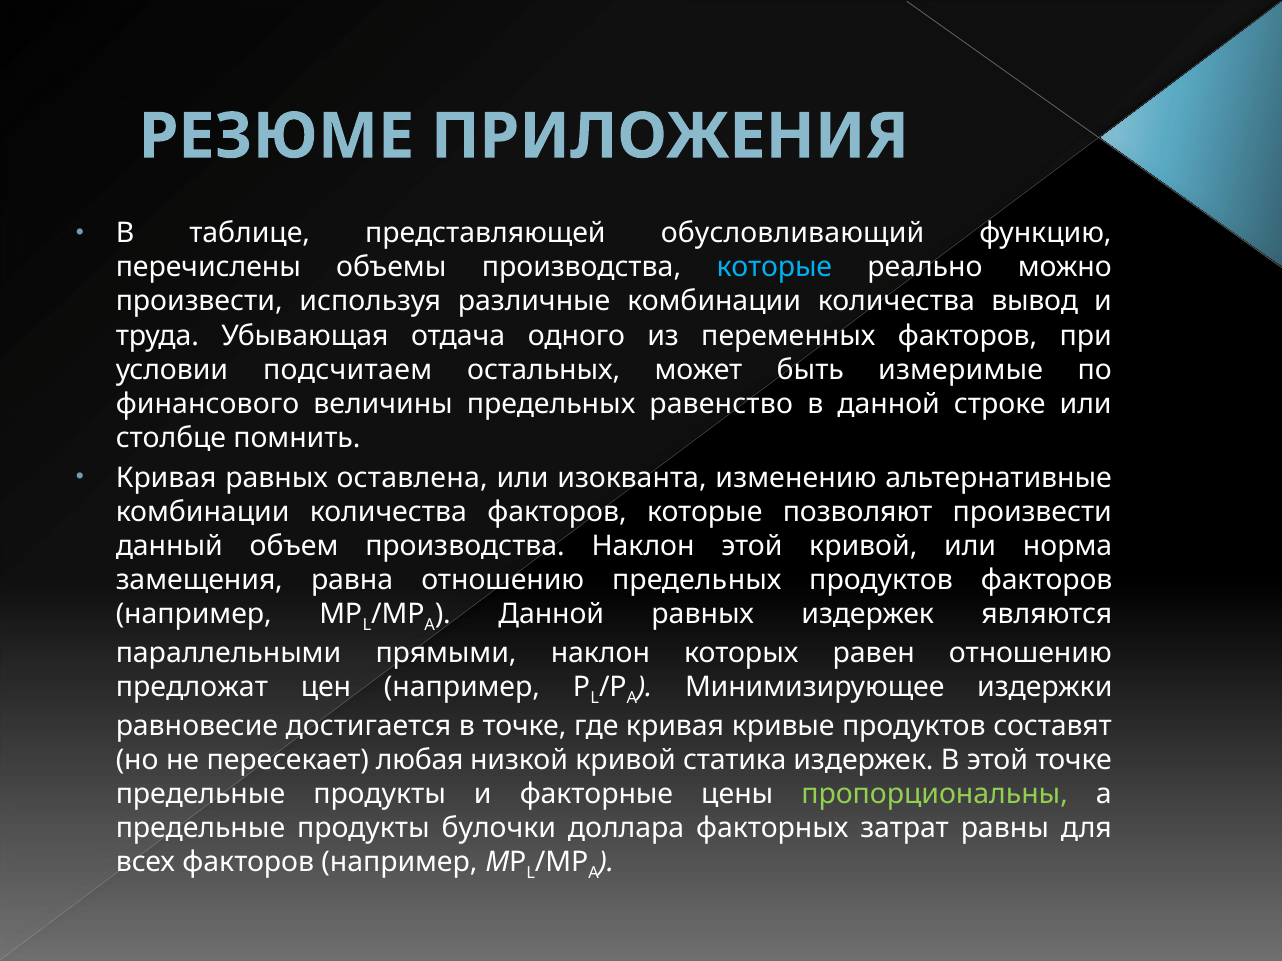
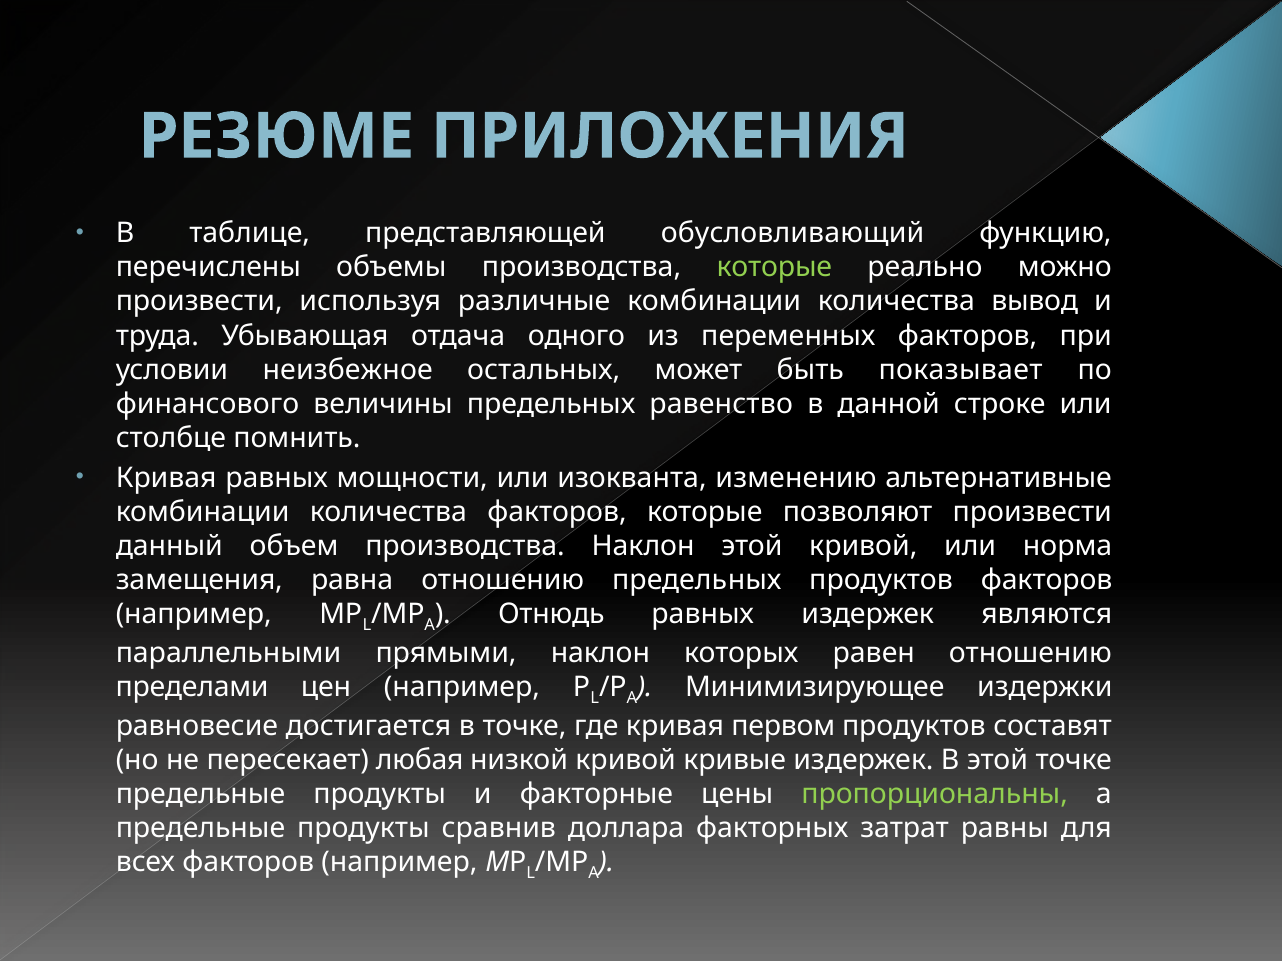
которые colour: light blue -> light green (774, 268)
подсчитаем: подсчитаем -> неизбежное (348, 370)
измеримые: измеримые -> показывает (961, 370)
оставлена: оставлена -> мощности (412, 478)
Данной: Данной -> Отнюдь (551, 614)
предложат: предложат -> пределами (192, 687)
кривые: кривые -> первом (783, 726)
статика: статика -> кривые (735, 760)
булочки: булочки -> сравнив (499, 829)
